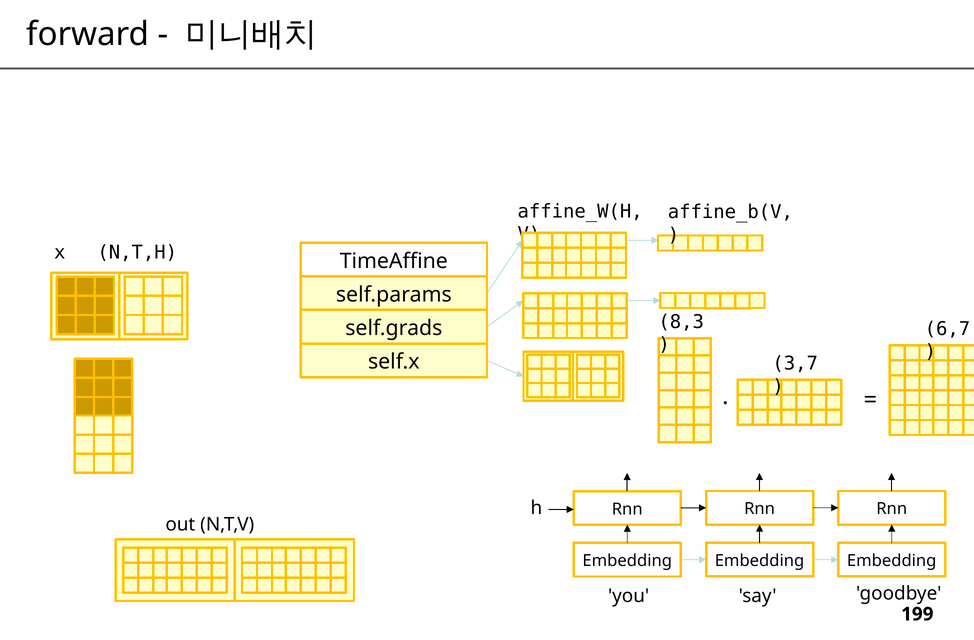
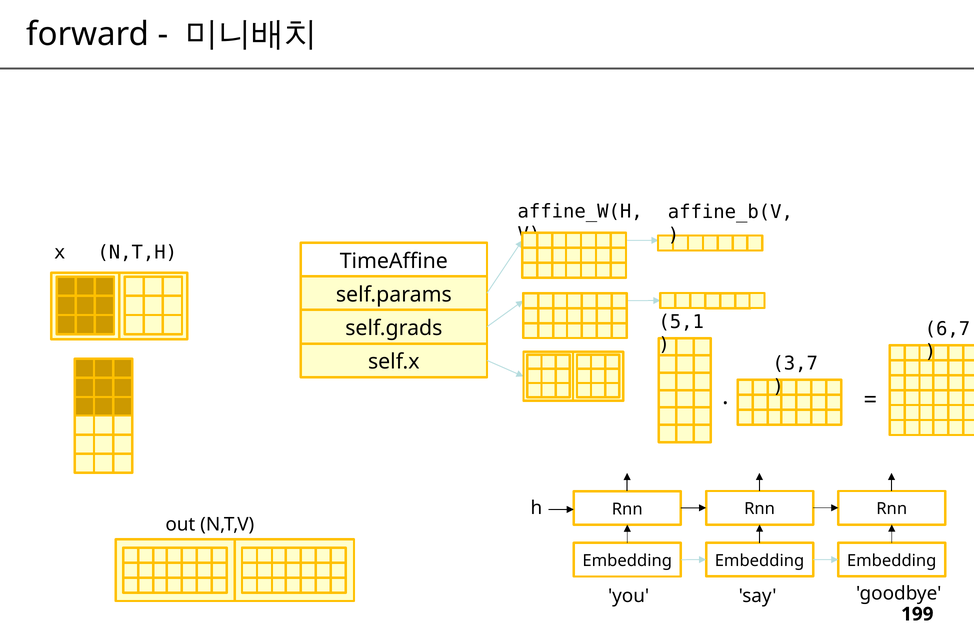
8,3: 8,3 -> 5,1 (681, 322)
